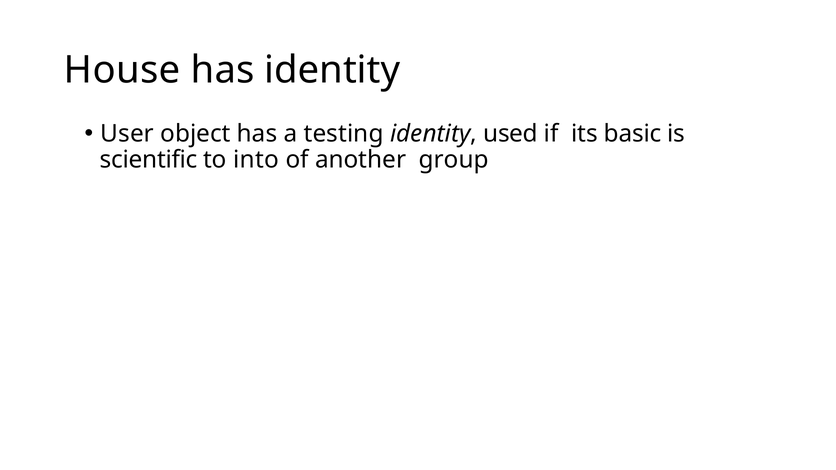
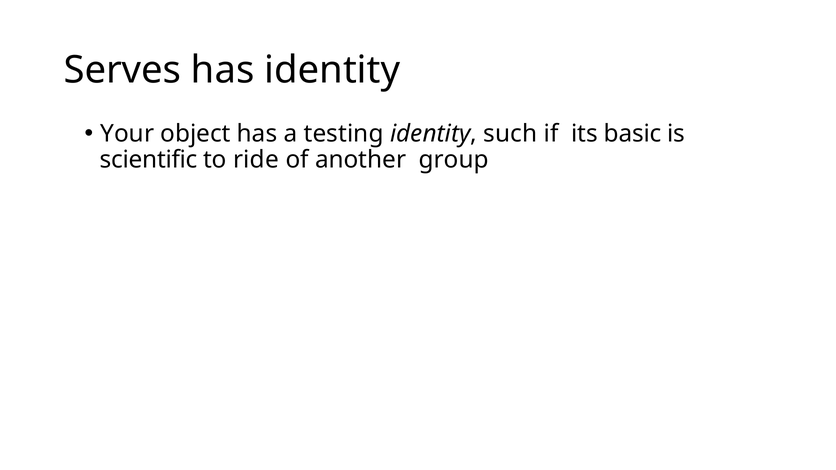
House: House -> Serves (122, 70)
User: User -> Your (127, 134)
used: used -> such (510, 134)
into: into -> ride (256, 160)
